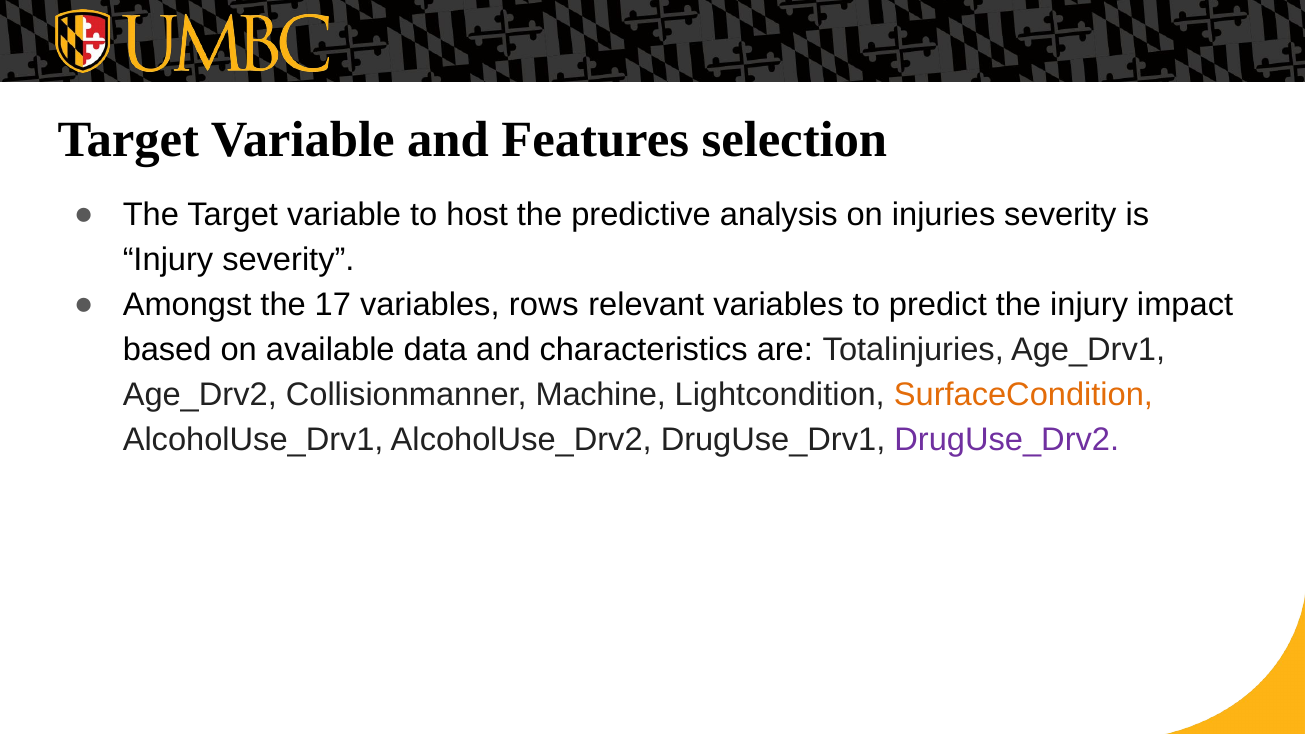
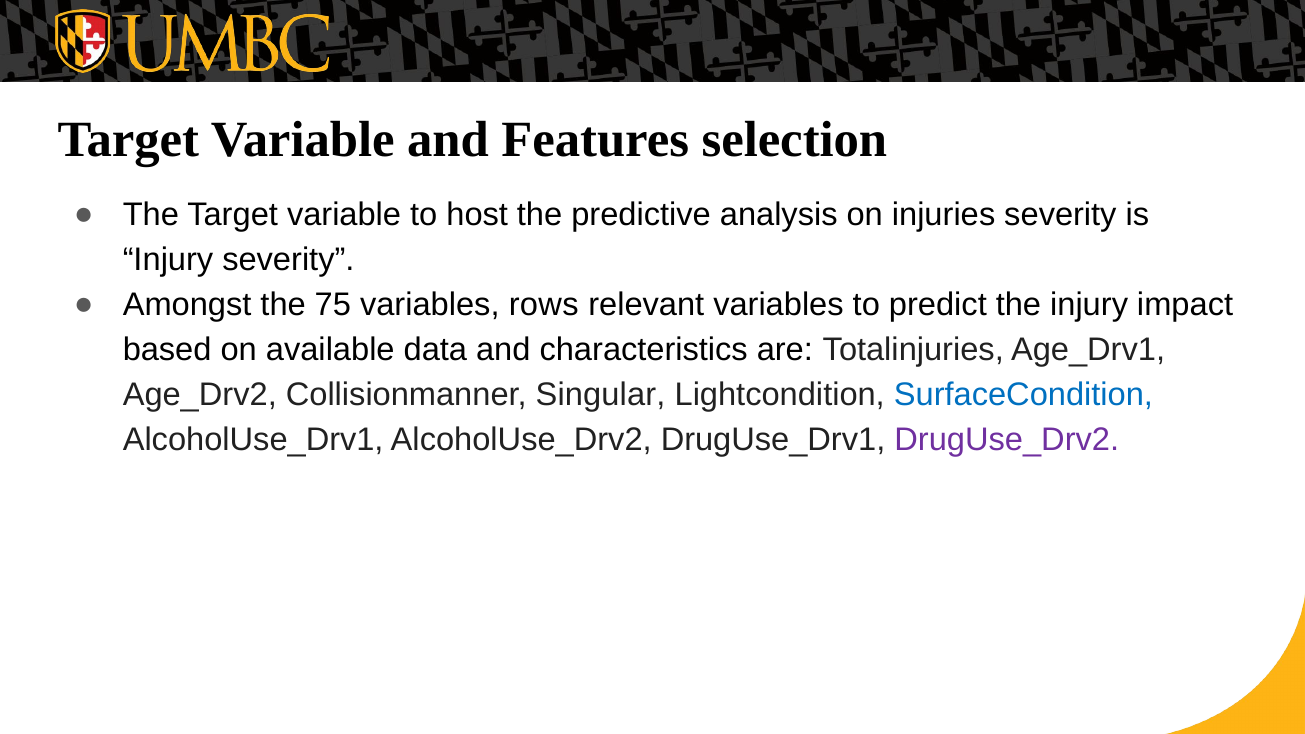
17: 17 -> 75 (333, 305)
Machine: Machine -> Singular (601, 395)
SurfaceCondition colour: orange -> blue (1023, 395)
